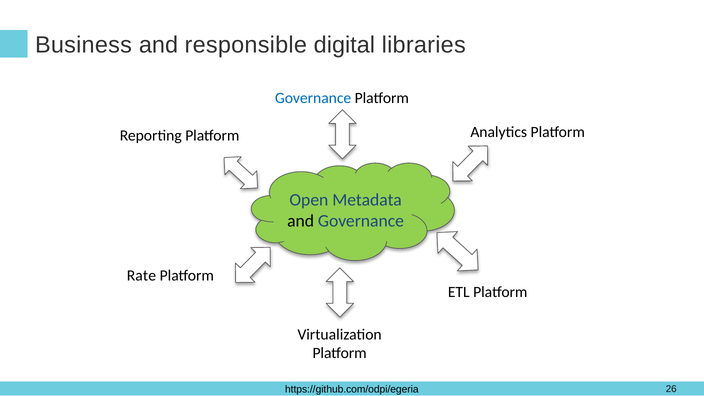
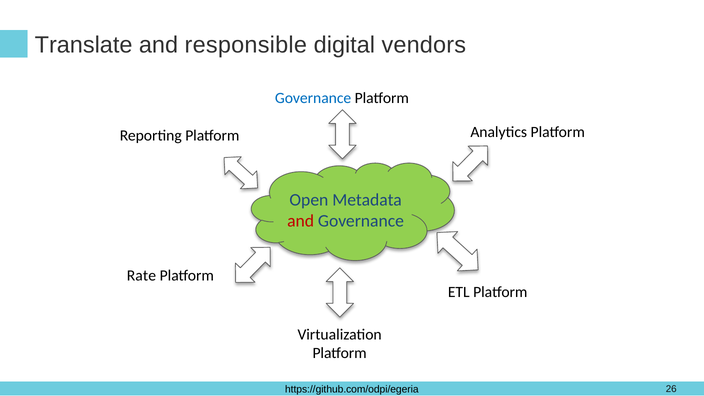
Business: Business -> Translate (84, 45)
libraries: libraries -> vendors (424, 45)
and colour: black -> red (301, 221)
